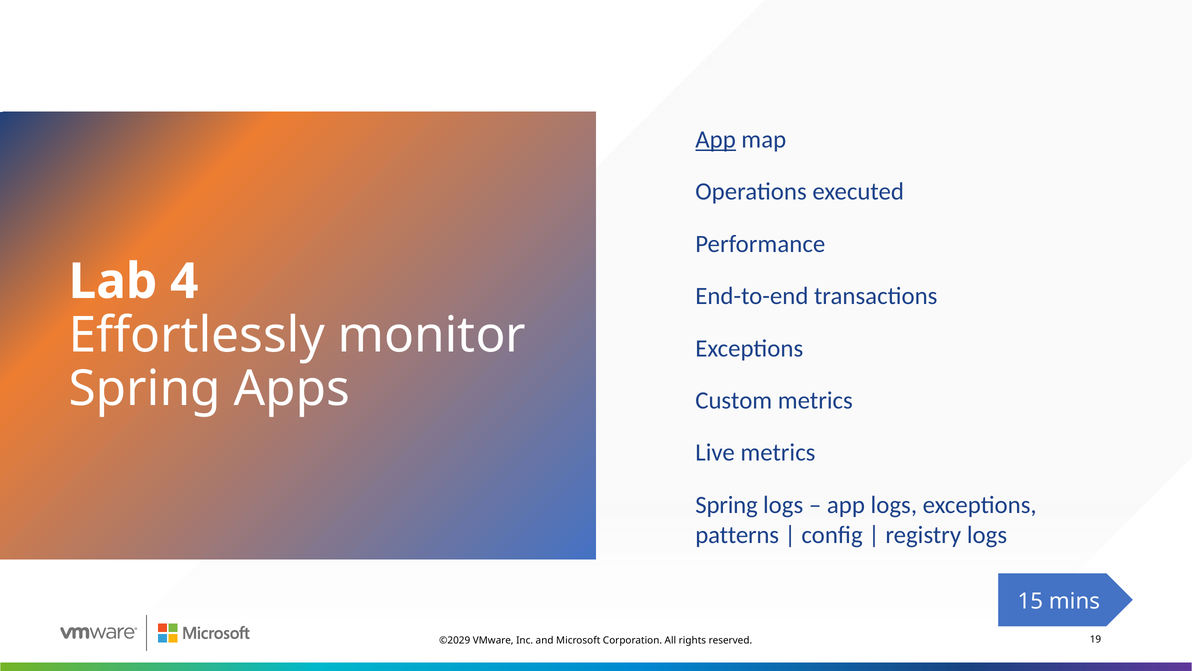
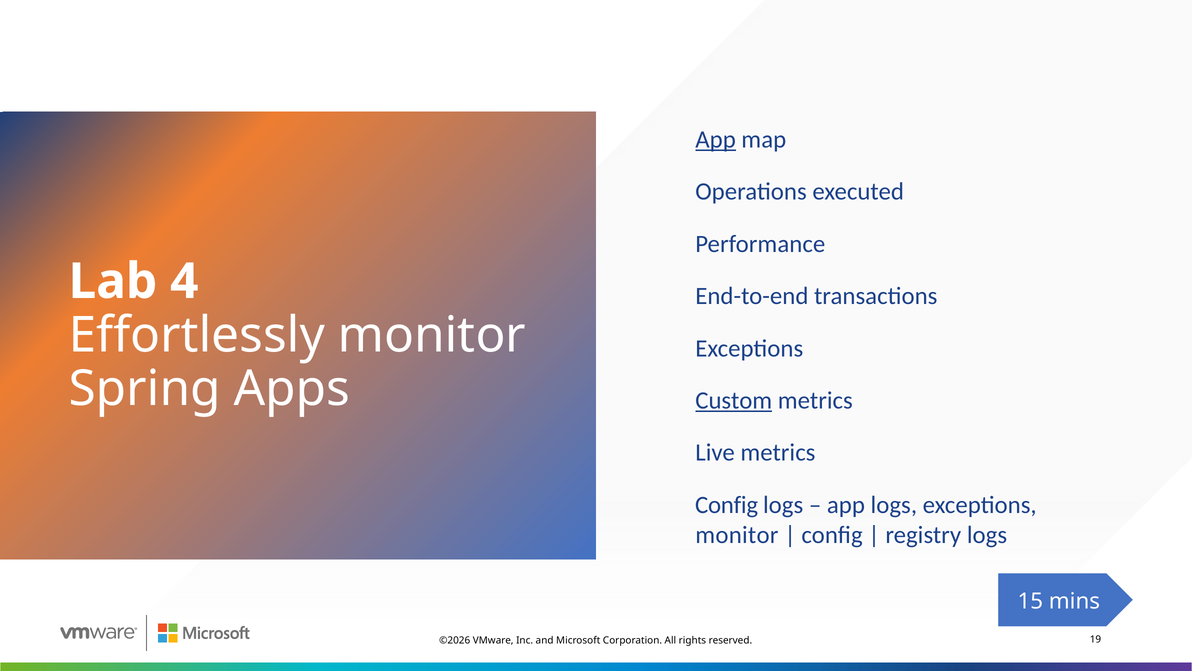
Custom underline: none -> present (734, 400)
Spring: Spring -> Config (727, 505)
patterns: patterns -> monitor (737, 534)
©2029: ©2029 -> ©2026 (455, 640)
